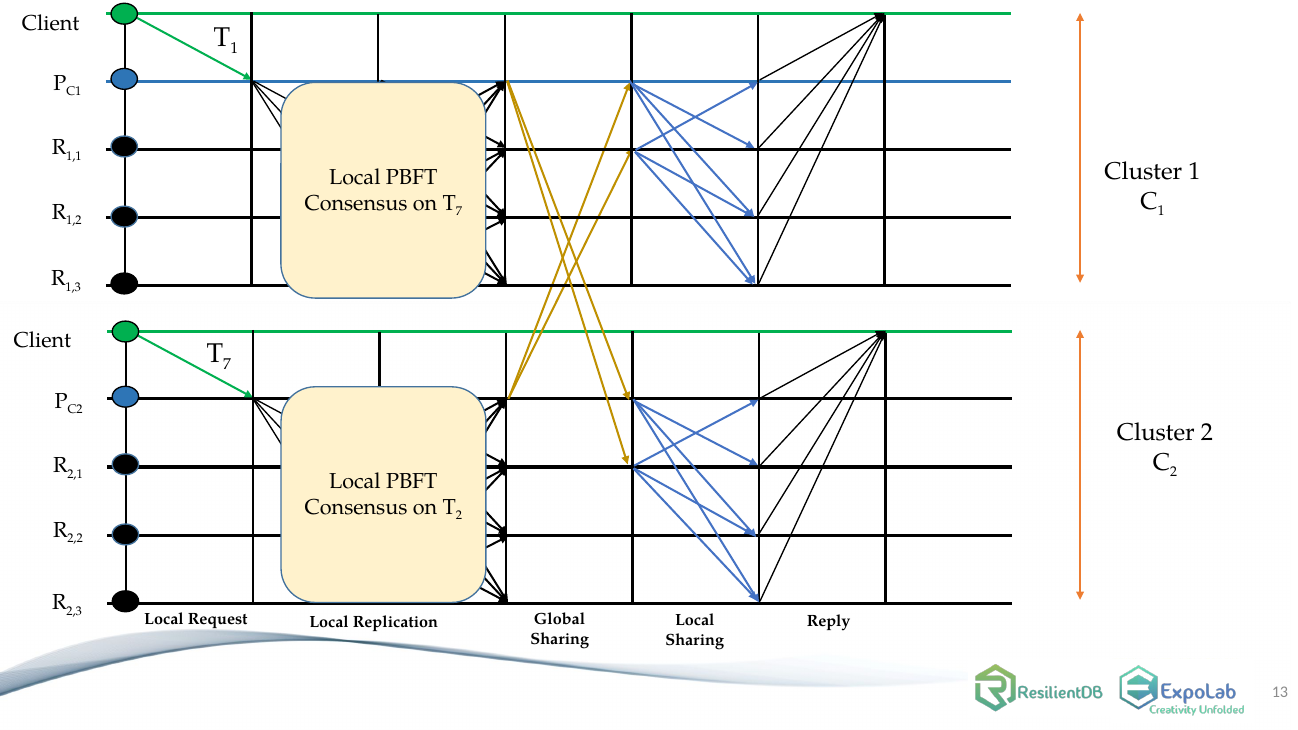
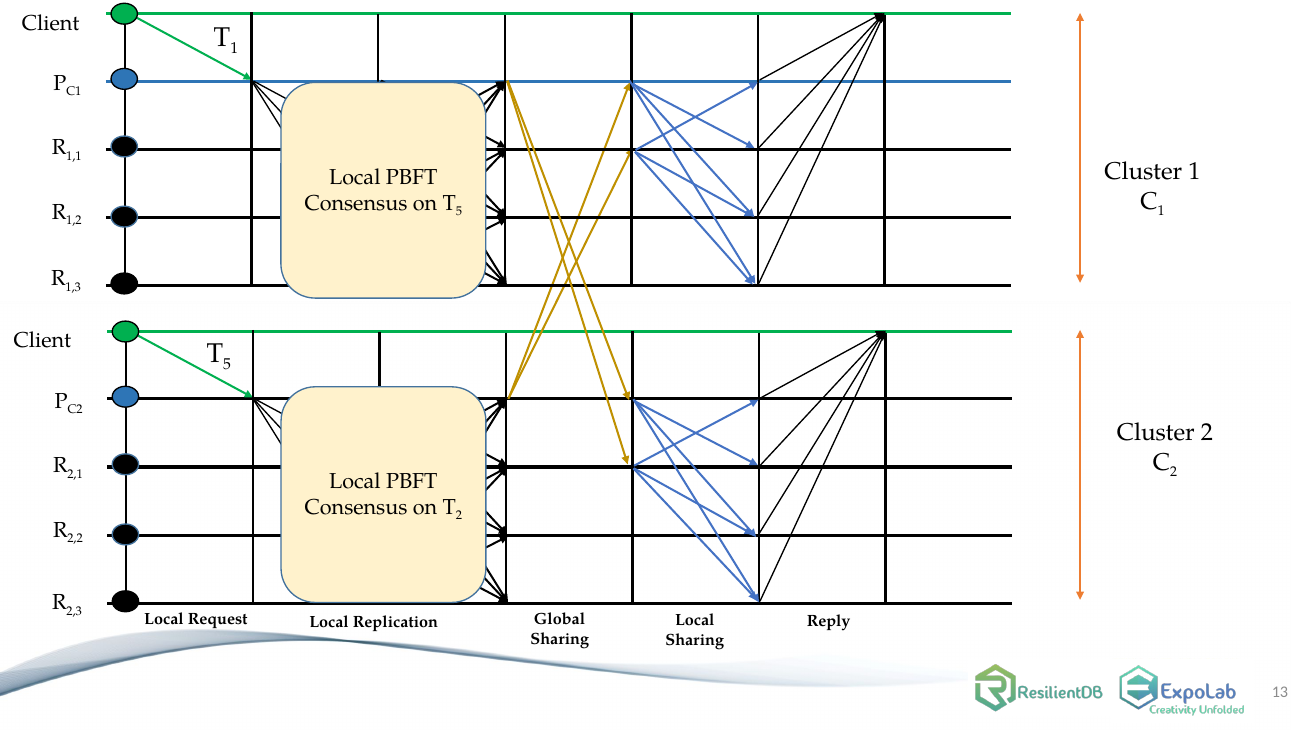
7: 7 -> 5 (459, 211)
7: 7 -> 5 (227, 364)
